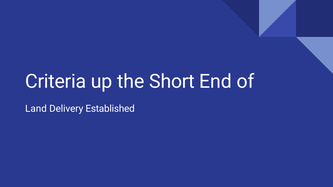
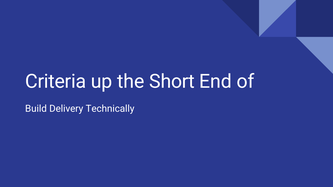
Land: Land -> Build (36, 109)
Established: Established -> Technically (110, 109)
